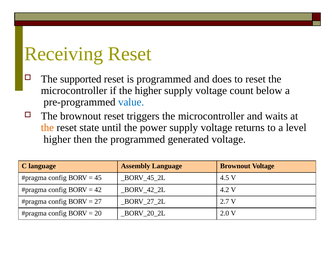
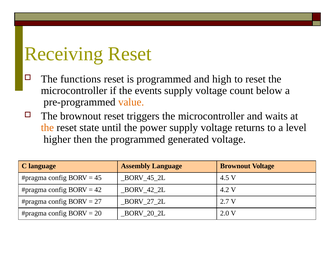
supported: supported -> functions (81, 79)
does: does -> high (222, 79)
the higher: higher -> events (148, 90)
value colour: blue -> orange (131, 102)
